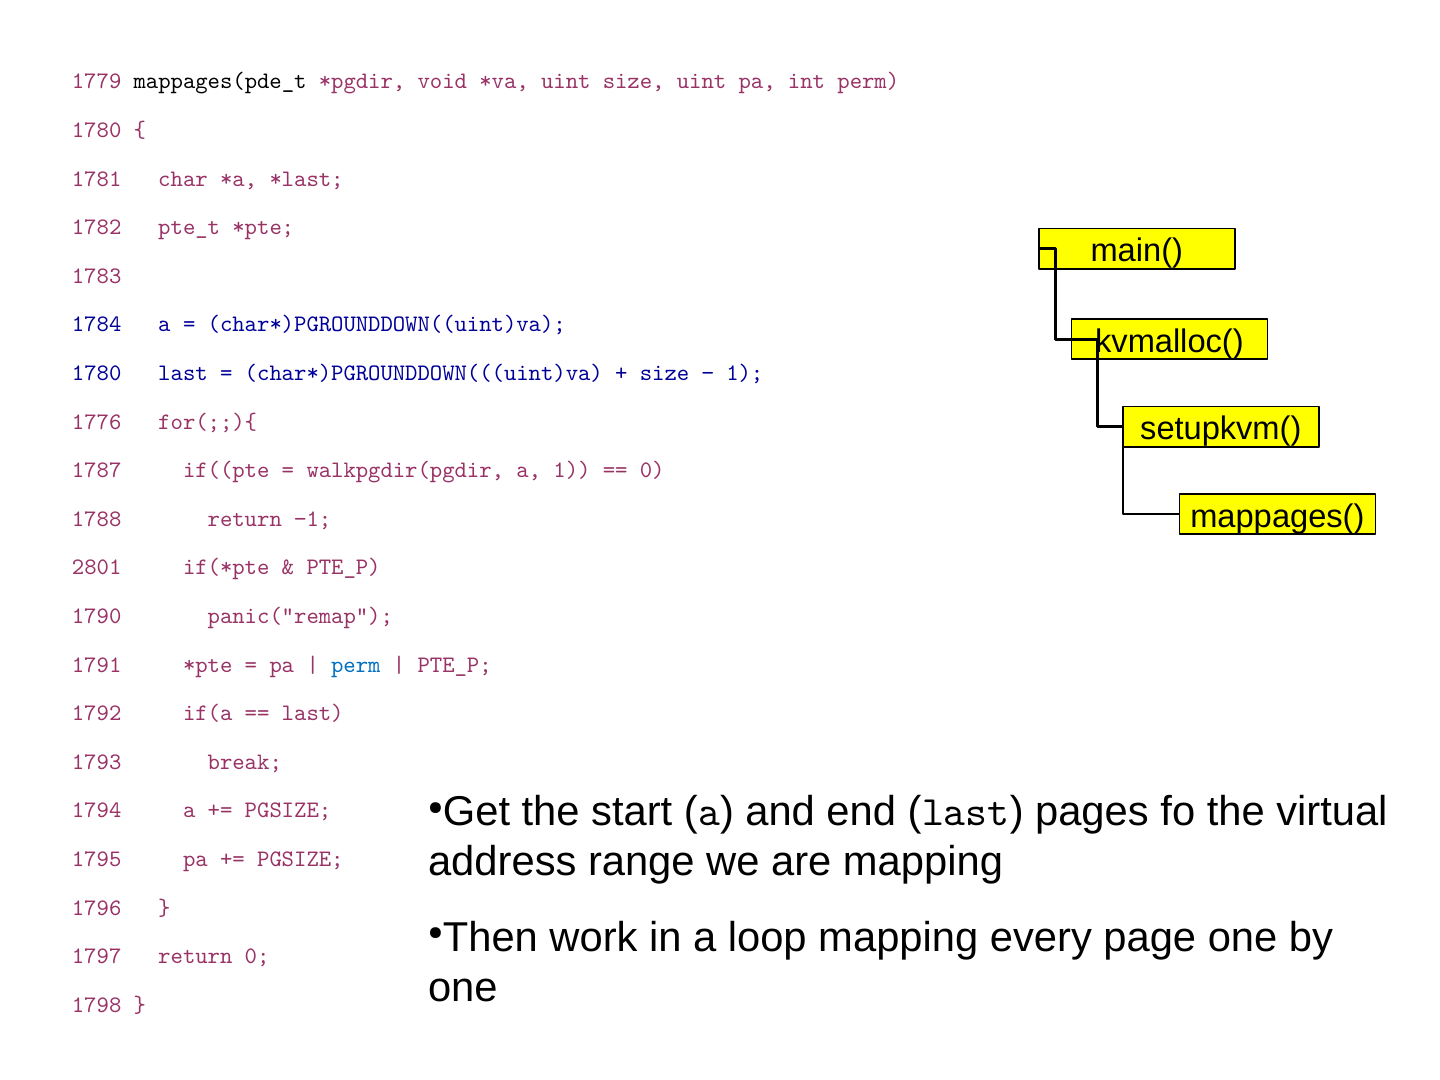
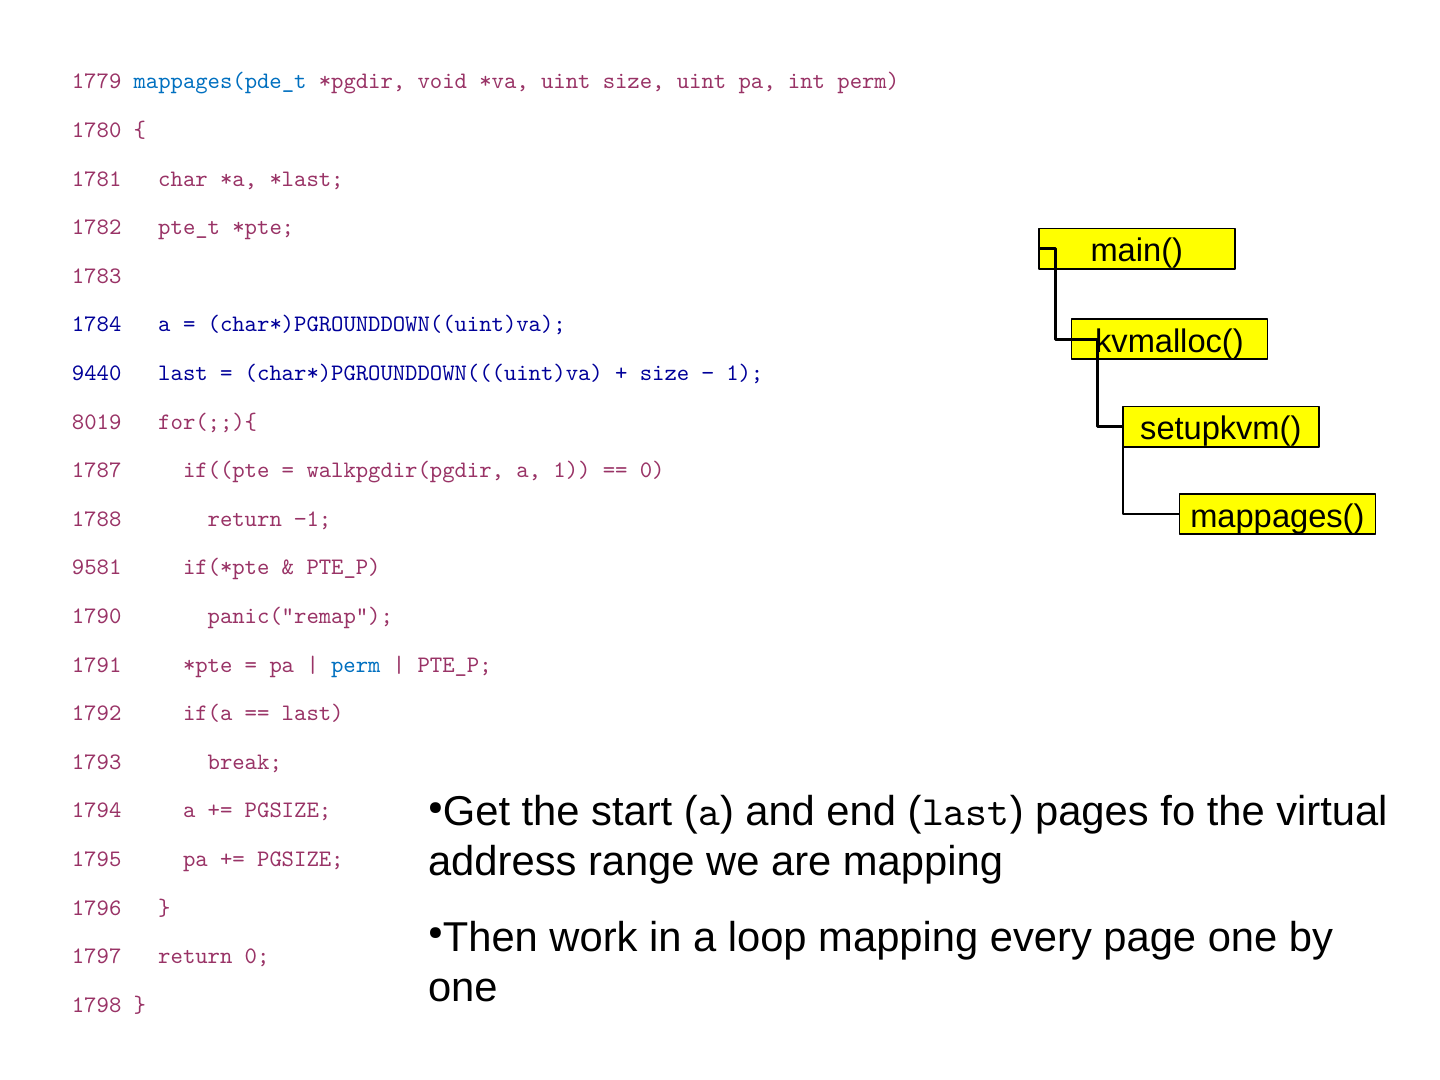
mappages(pde_t colour: black -> blue (220, 81)
1780: 1780 -> 9440 (97, 373)
1776: 1776 -> 8019 (97, 421)
2801: 2801 -> 9581 (97, 567)
